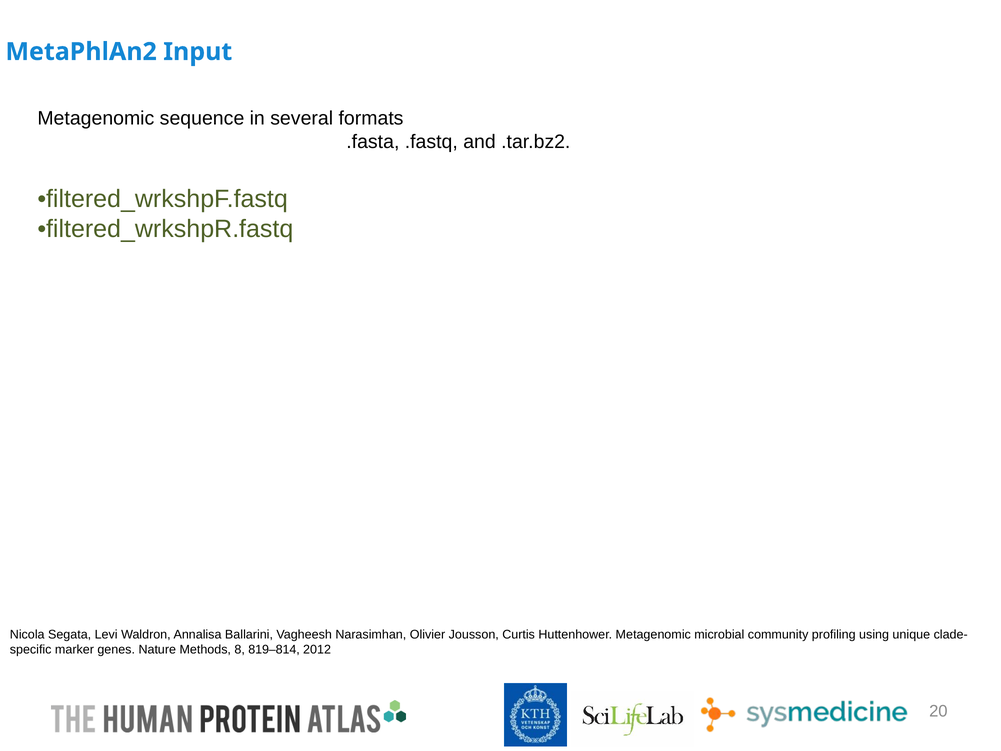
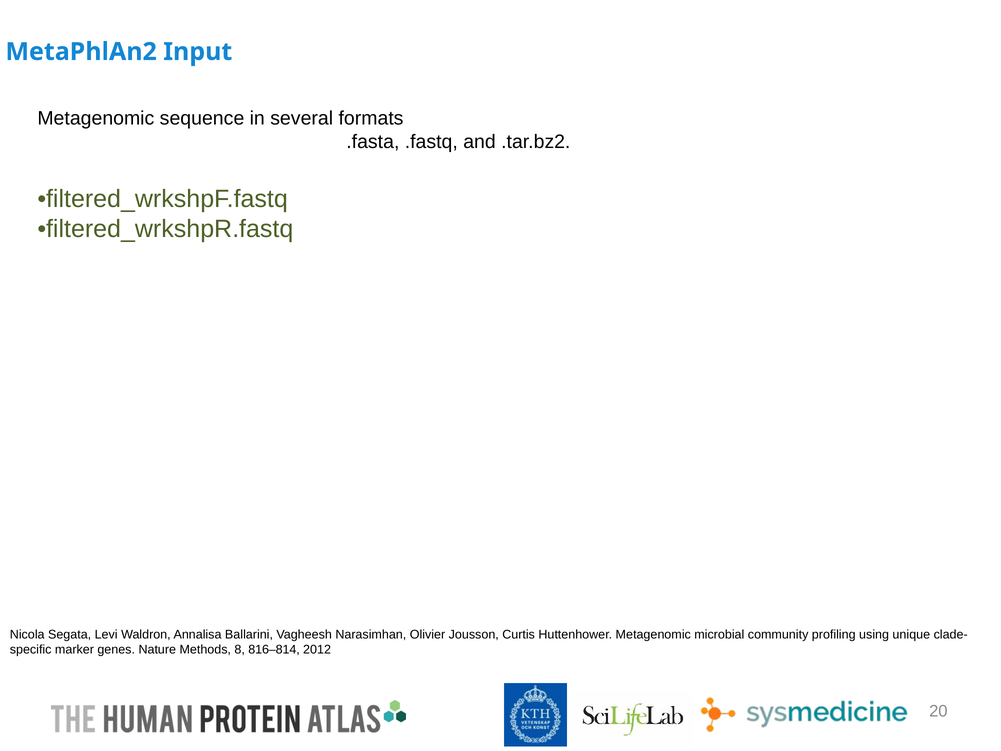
819–814: 819–814 -> 816–814 (274, 650)
